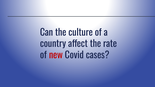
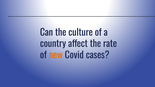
new colour: red -> orange (56, 55)
